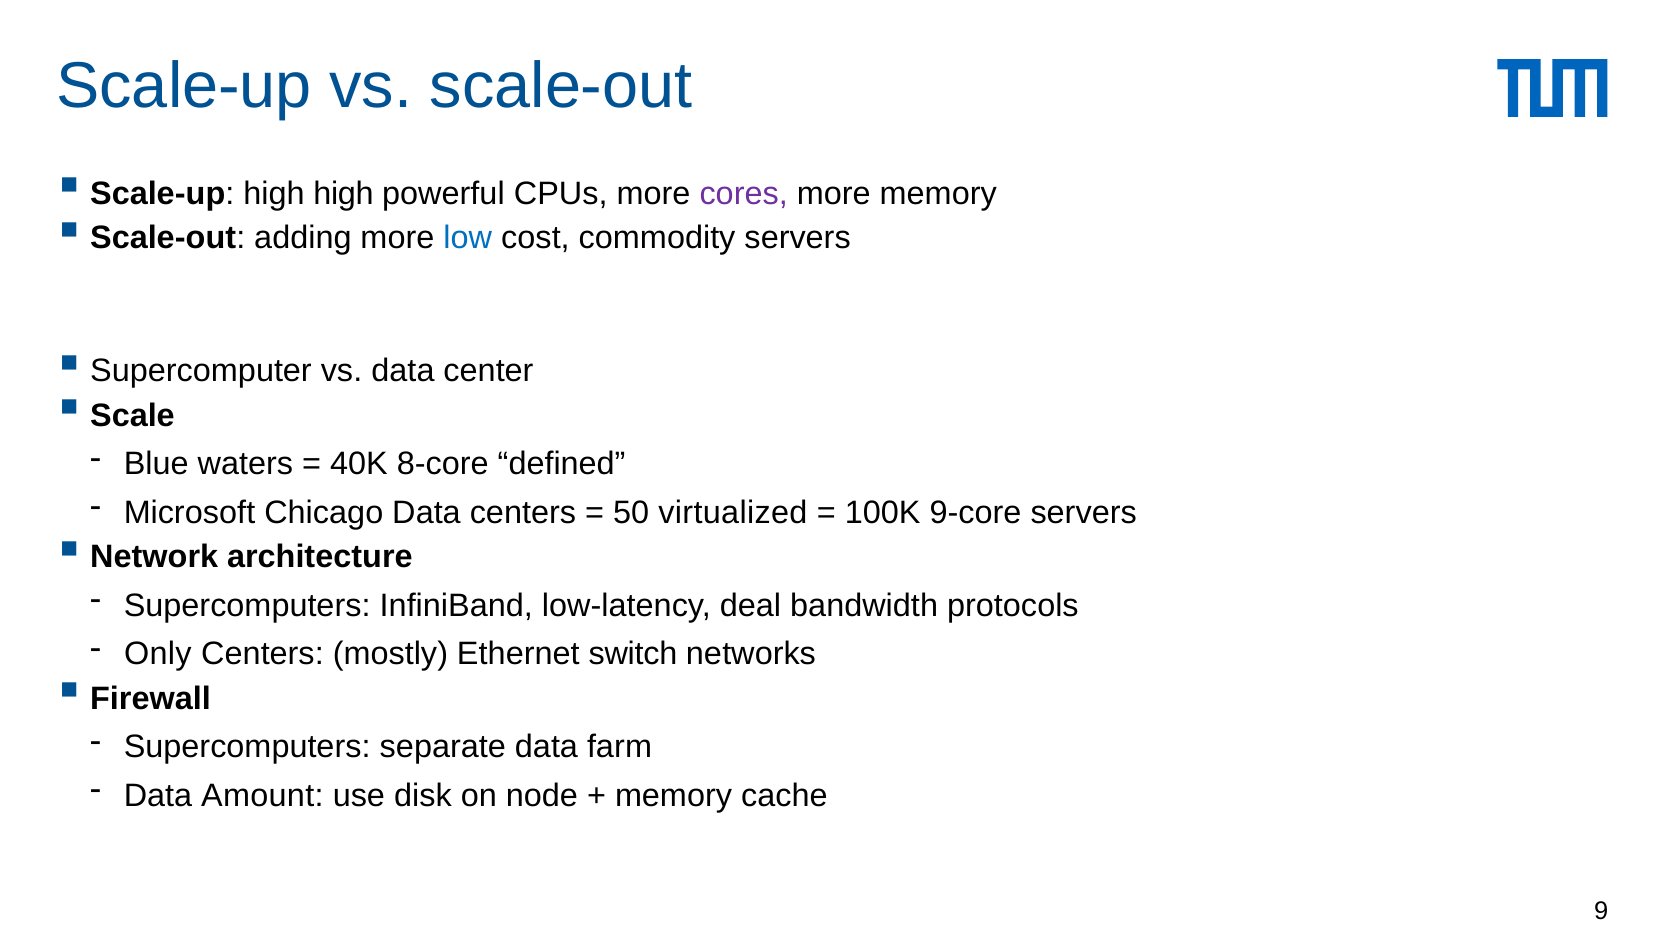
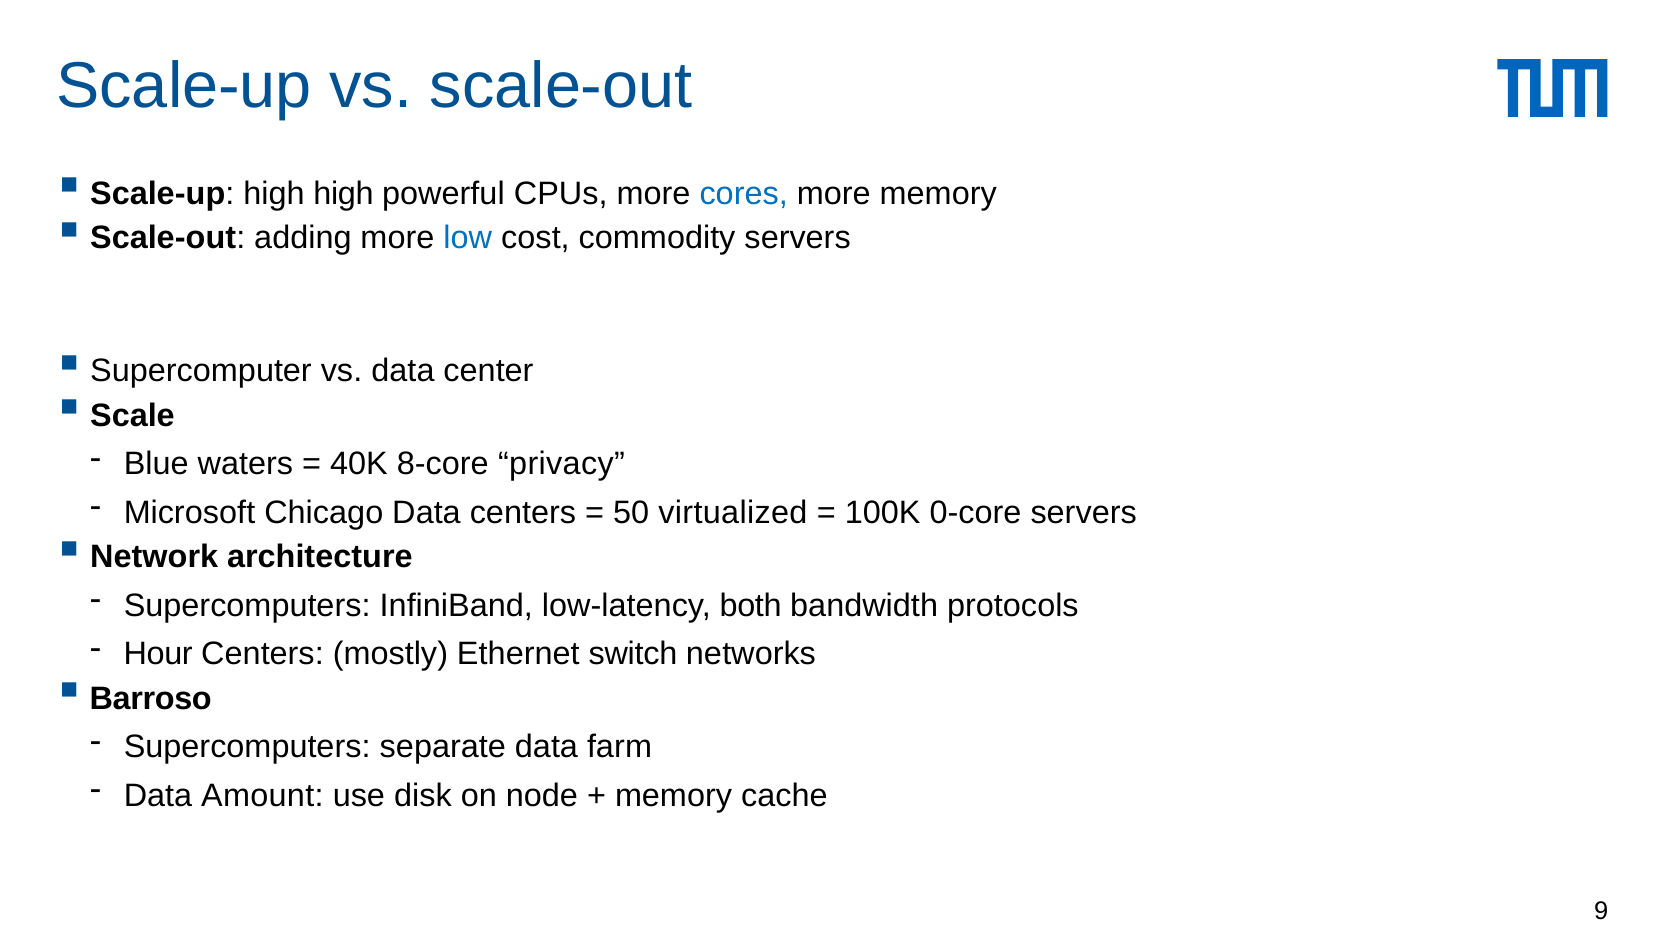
cores colour: purple -> blue (744, 194)
defined: defined -> privacy (561, 464)
9-core: 9-core -> 0-core (976, 513)
deal: deal -> both (751, 606)
Only: Only -> Hour (158, 654)
Firewall: Firewall -> Barroso (151, 699)
